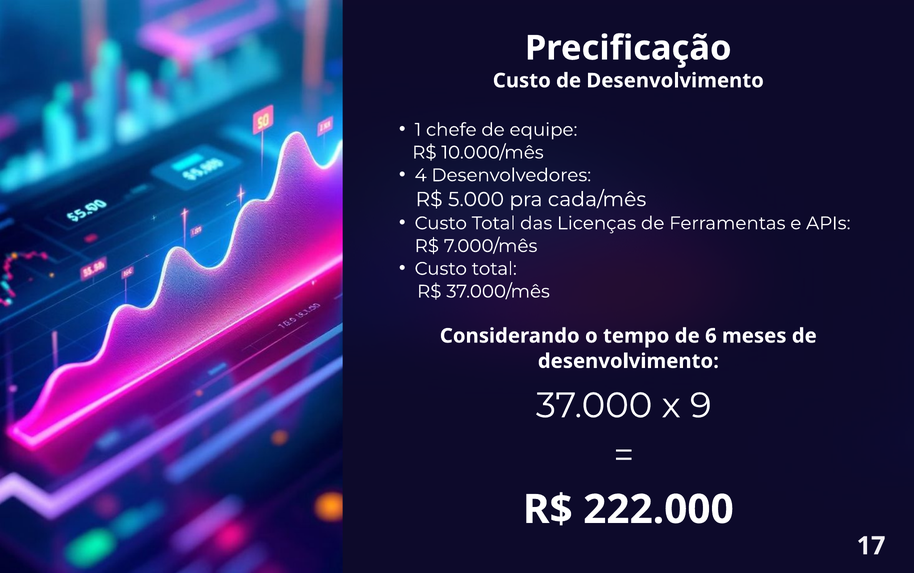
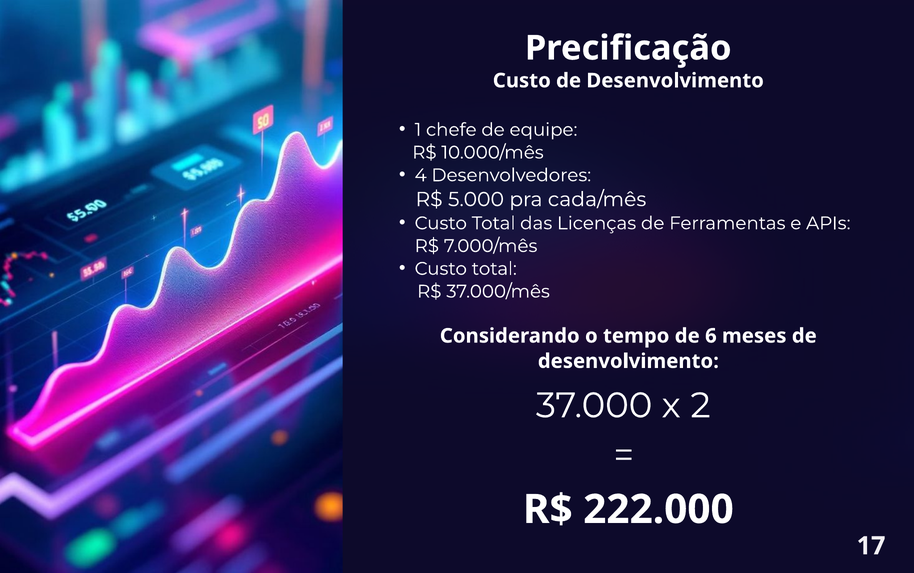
9: 9 -> 2 (701, 405)
